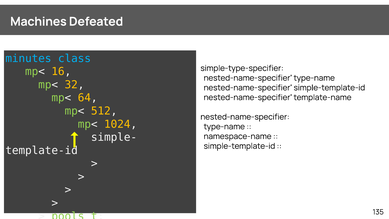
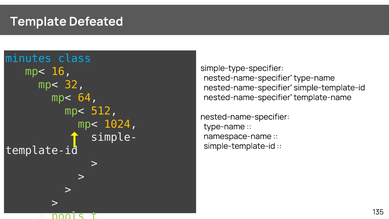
Machines: Machines -> Template (38, 22)
